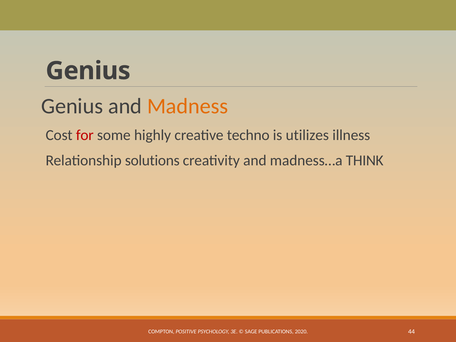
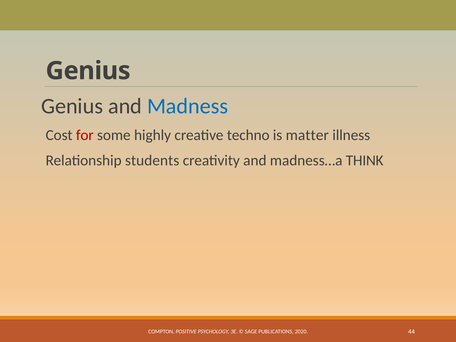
Madness colour: orange -> blue (188, 106)
utilizes: utilizes -> matter (307, 135)
solutions: solutions -> students (152, 161)
